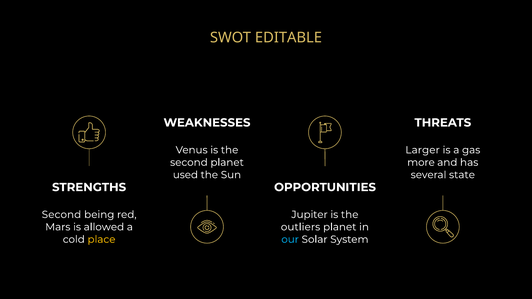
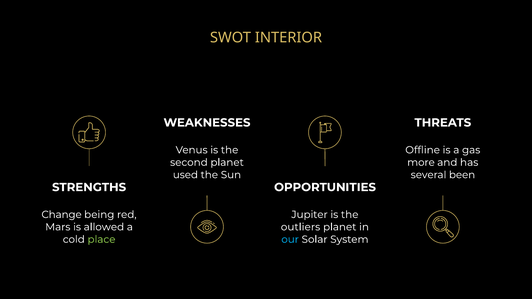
EDITABLE: EDITABLE -> INTERIOR (288, 38)
Larger: Larger -> Offline (423, 150)
state: state -> been (462, 175)
Second: Second -> Change (62, 215)
place colour: yellow -> light green (101, 240)
